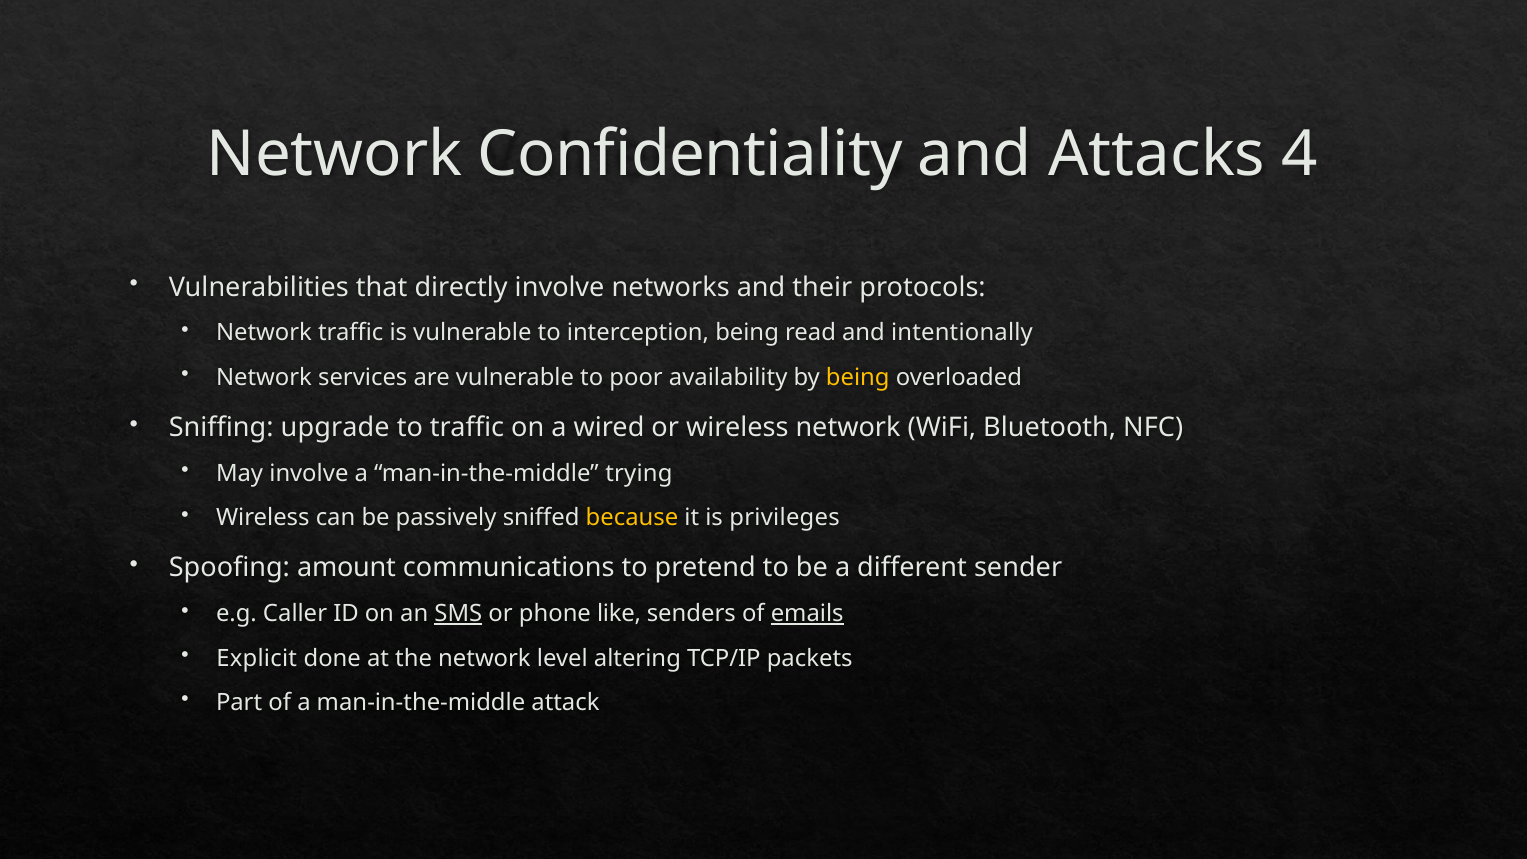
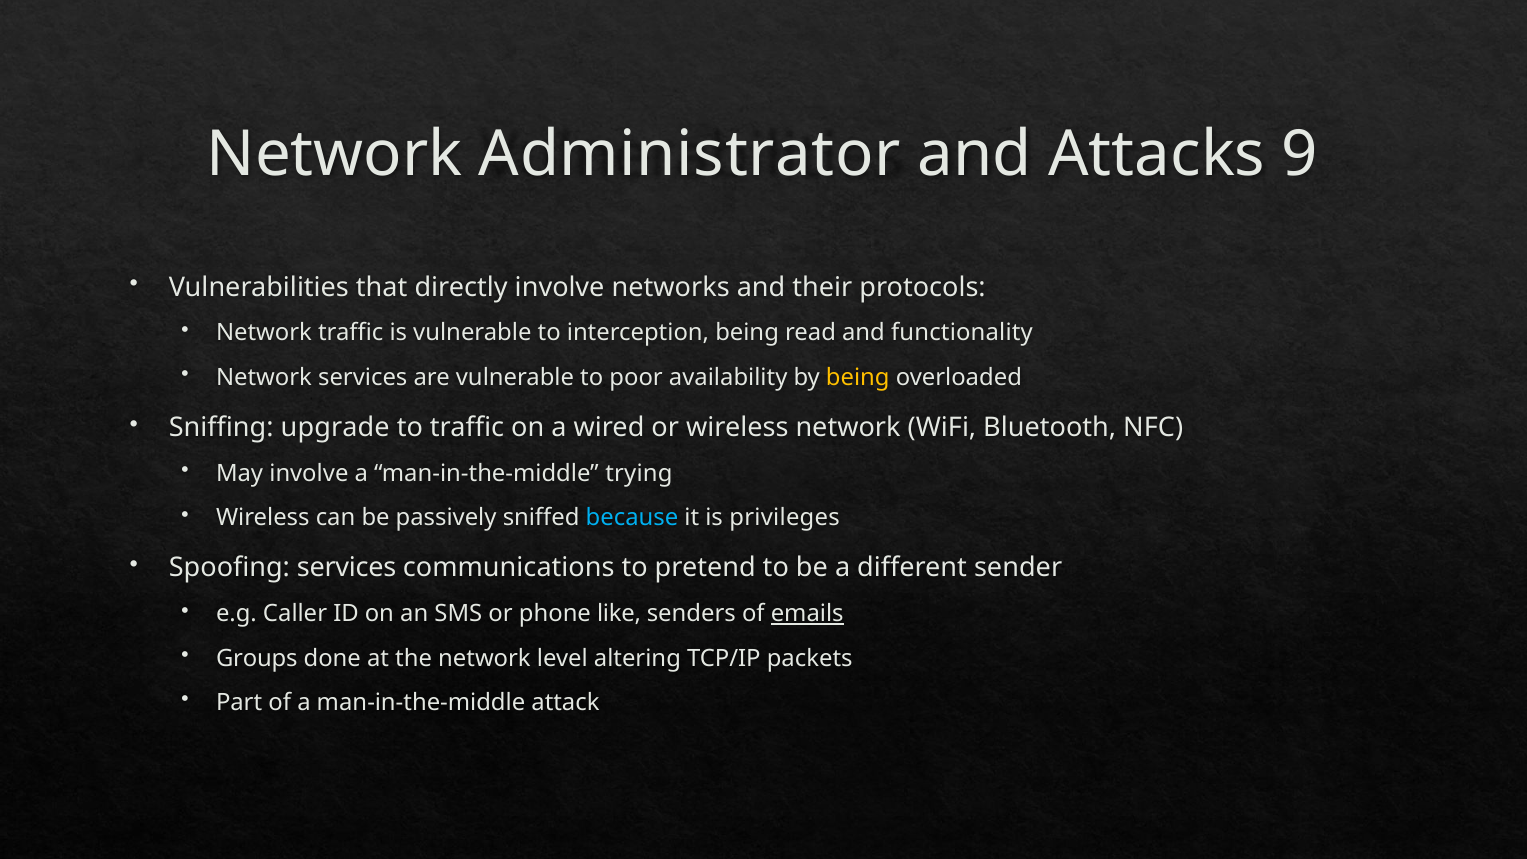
Confidentiality: Confidentiality -> Administrator (690, 155)
4: 4 -> 9 (1300, 155)
intentionally: intentionally -> functionality (962, 333)
because colour: yellow -> light blue (632, 518)
Spoofing amount: amount -> services (347, 568)
SMS underline: present -> none (458, 614)
Explicit: Explicit -> Groups (257, 658)
